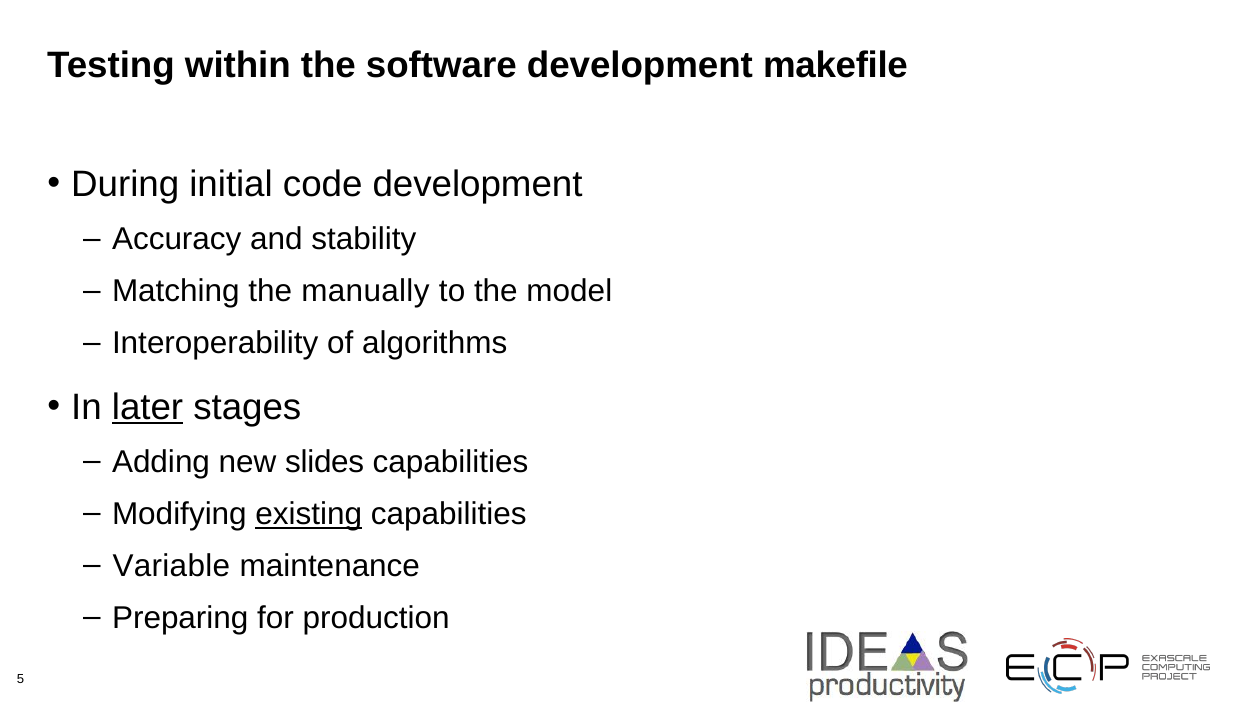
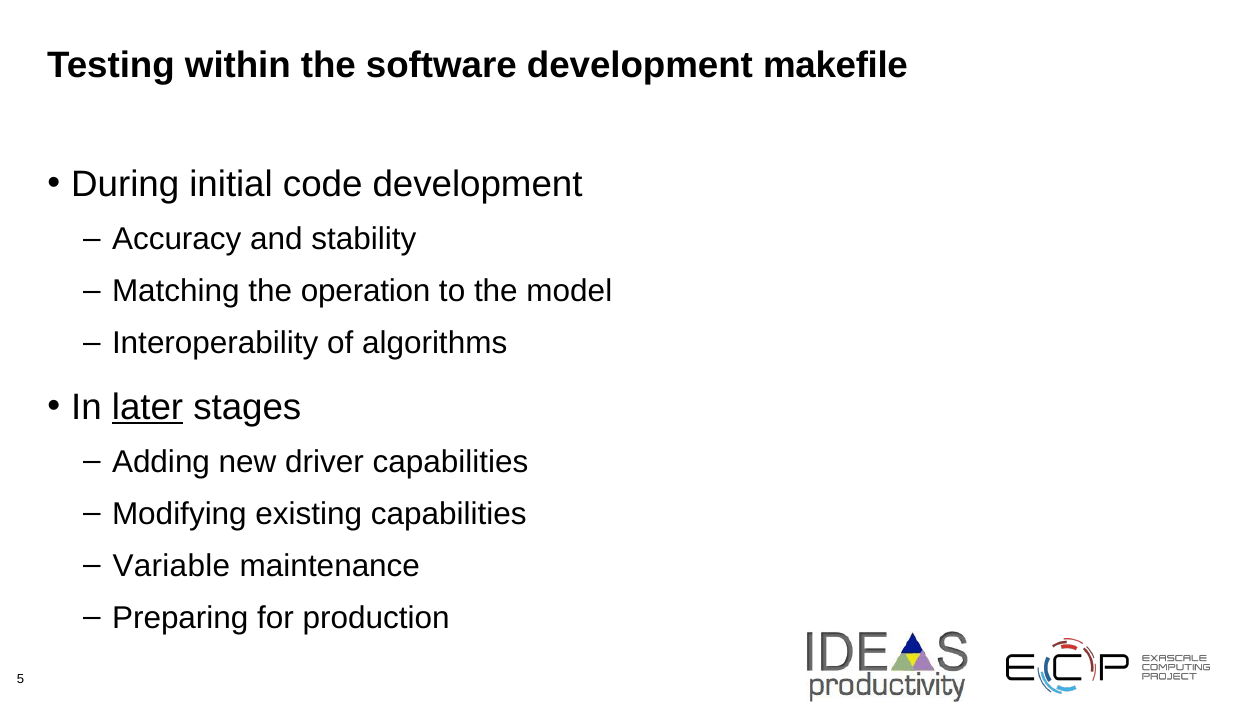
manually: manually -> operation (366, 292)
slides: slides -> driver (325, 462)
existing underline: present -> none (309, 515)
